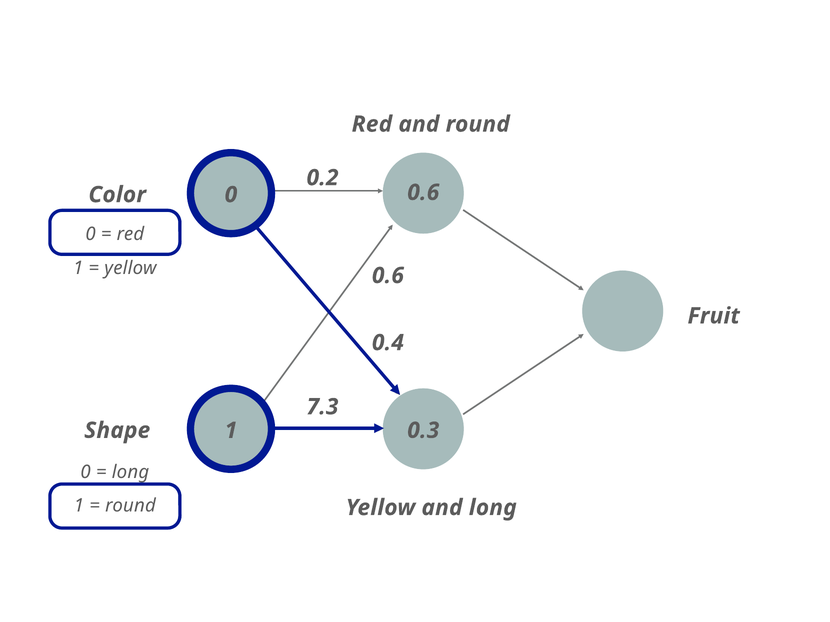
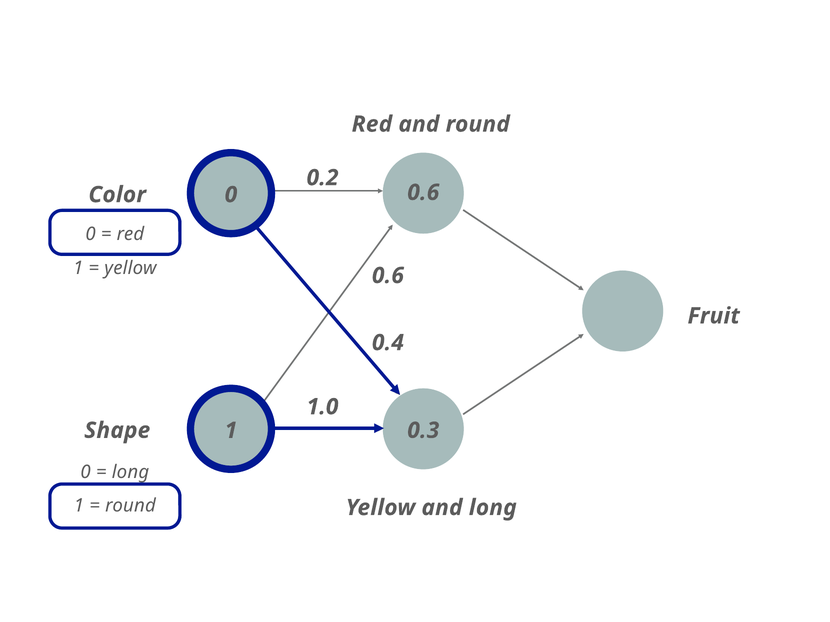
7.3: 7.3 -> 1.0 (322, 407)
